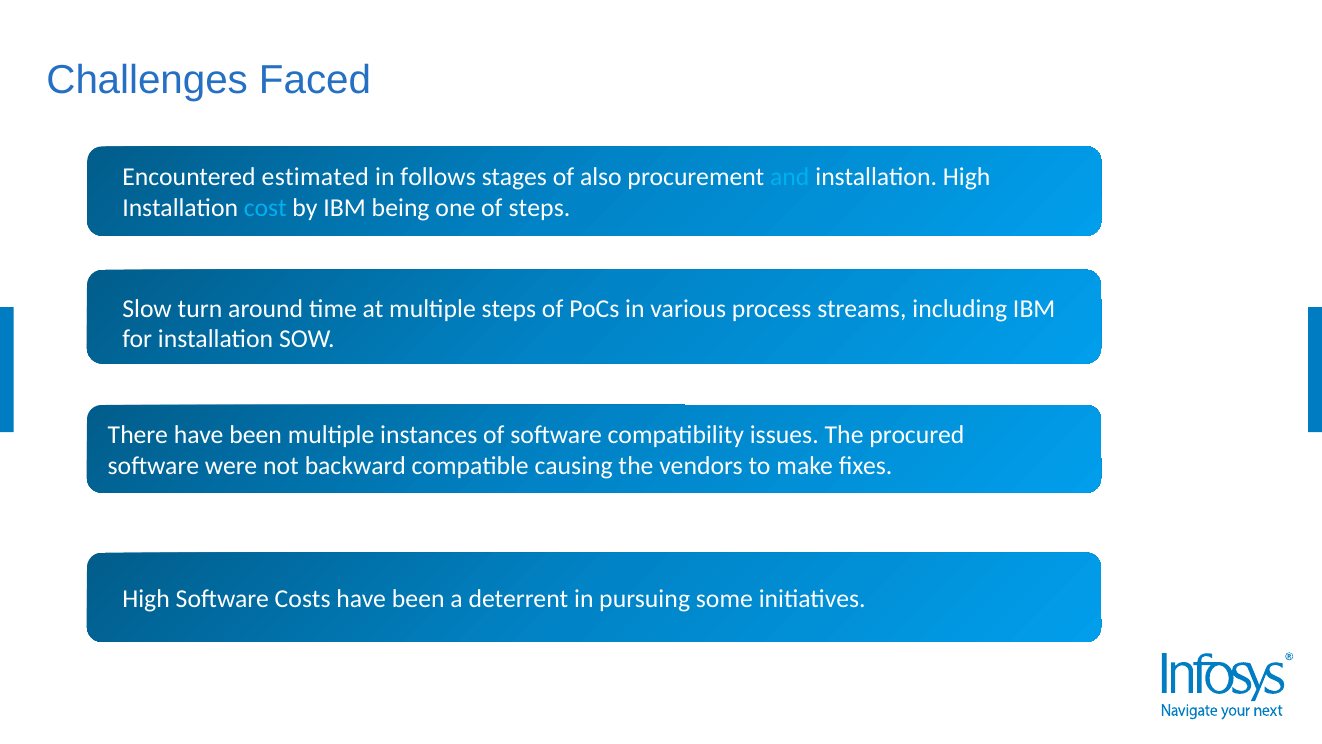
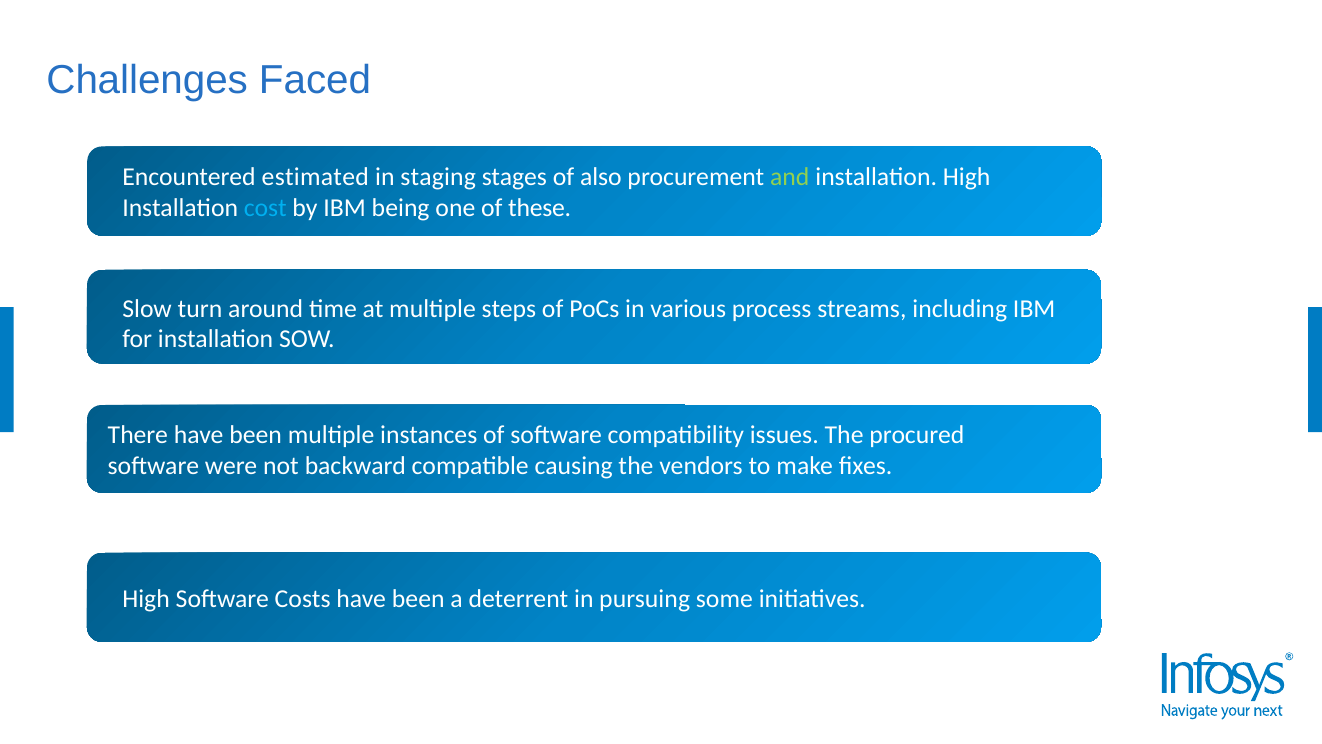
follows: follows -> staging (438, 177)
and colour: light blue -> light green (790, 177)
of steps: steps -> these (540, 208)
